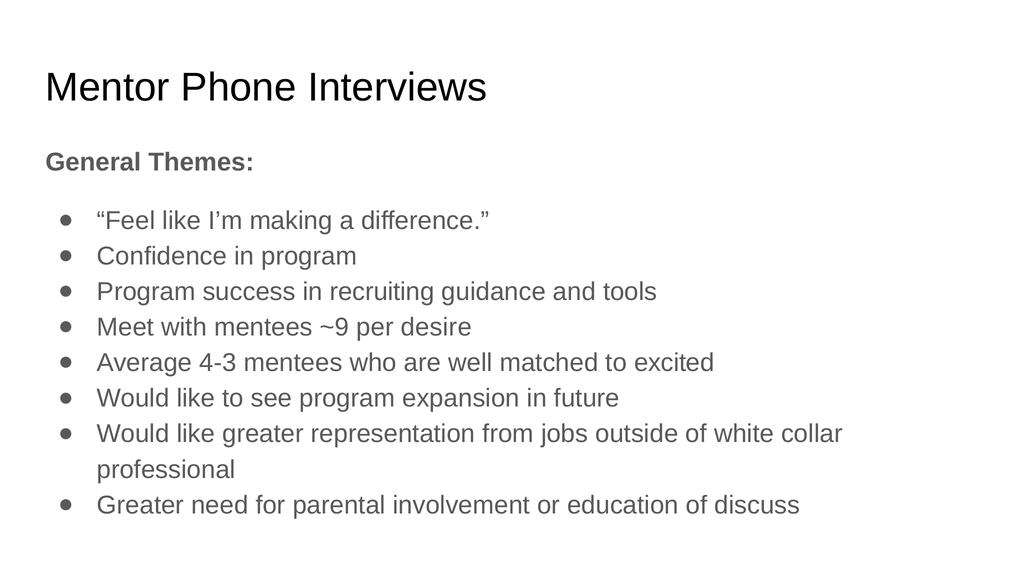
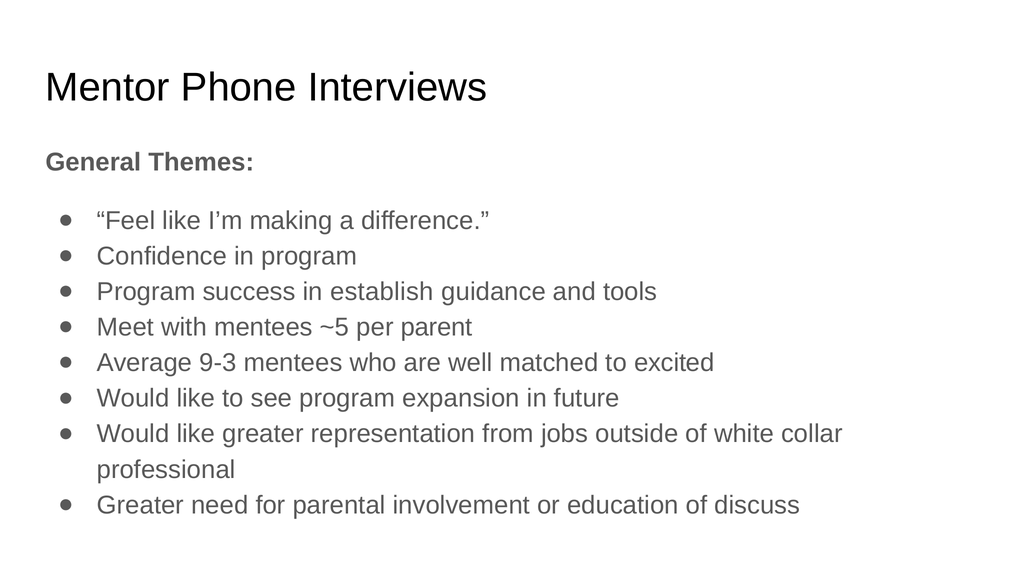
recruiting: recruiting -> establish (382, 291)
~9: ~9 -> ~5 (335, 327)
desire: desire -> parent (437, 327)
4-3: 4-3 -> 9-3 (218, 362)
